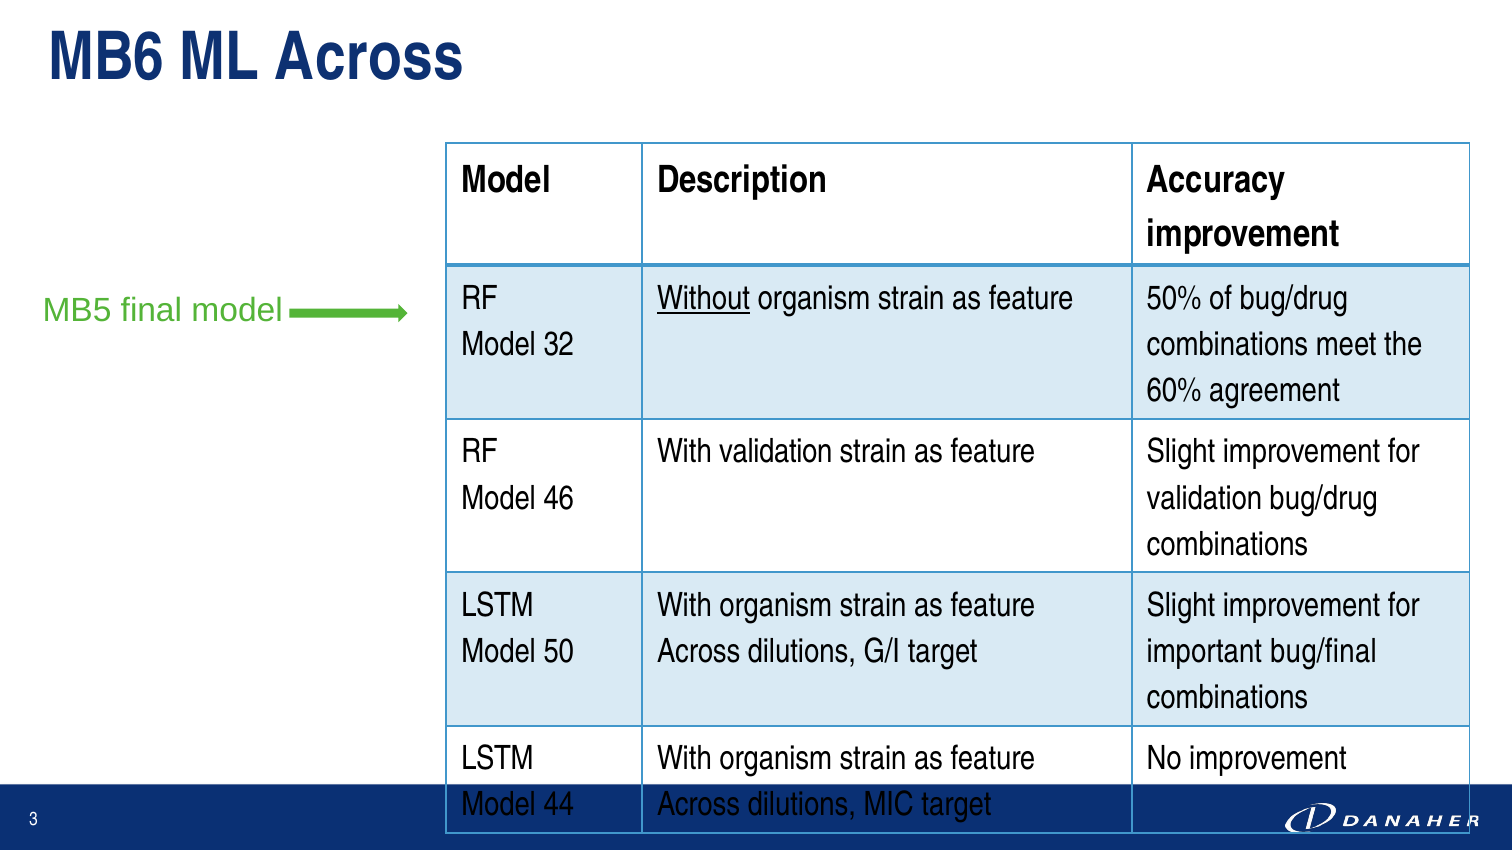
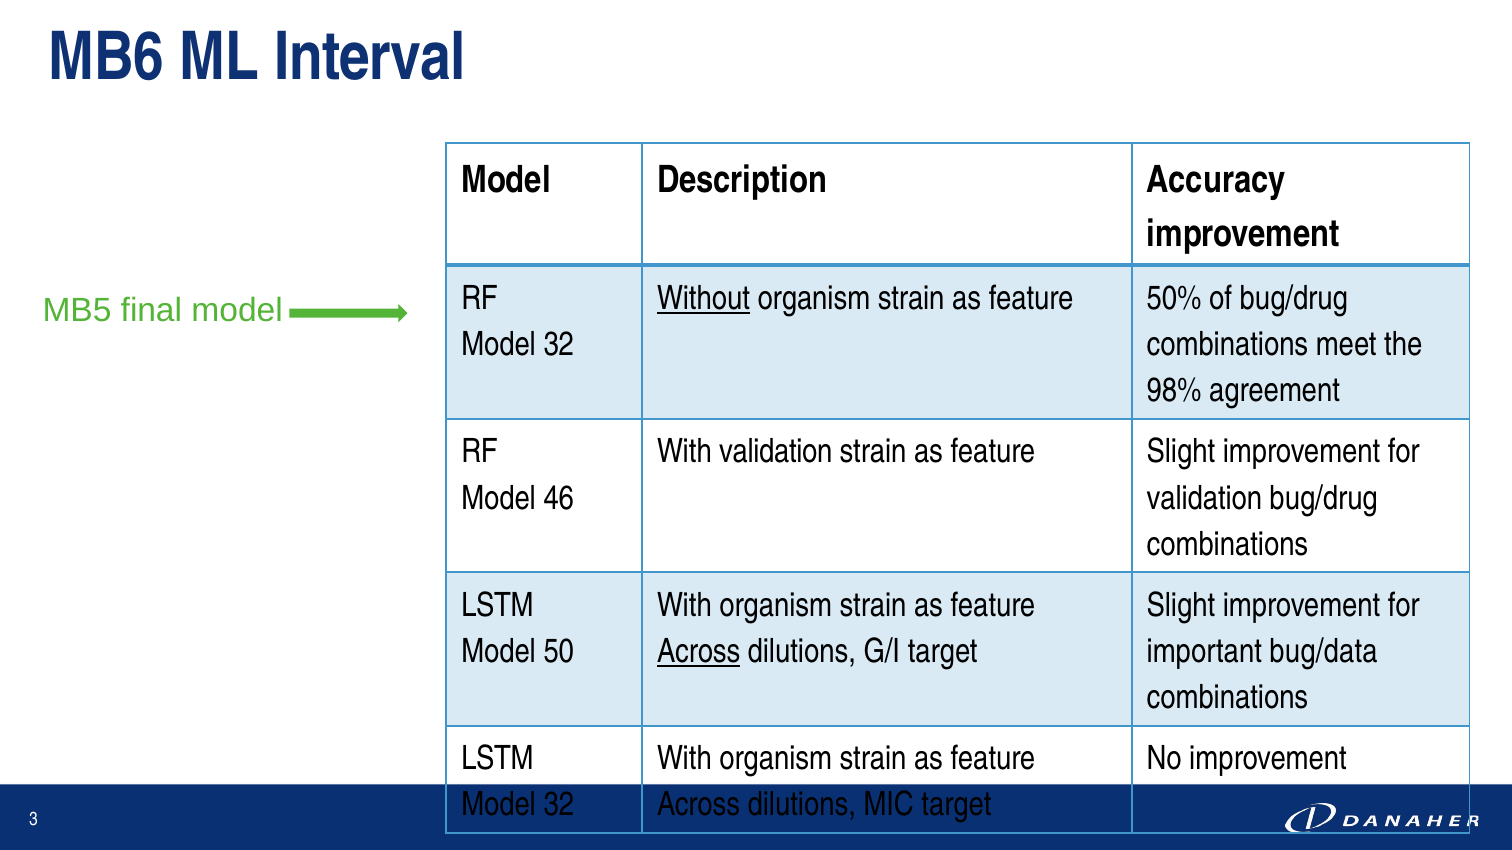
ML Across: Across -> Interval (370, 58)
60%: 60% -> 98% (1174, 391)
Across underline: none -> present (699, 652)
bug/final: bug/final -> bug/data (1324, 652)
44: 44 -> 32 (559, 805)
